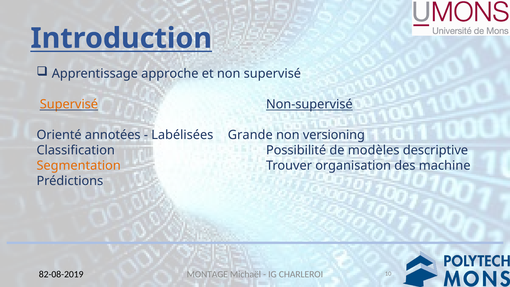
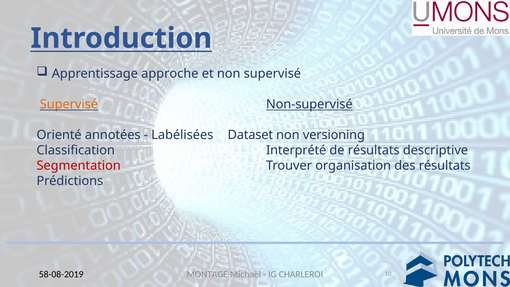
Grande: Grande -> Dataset (250, 135)
Possibilité: Possibilité -> Interprété (296, 150)
de modèles: modèles -> résultats (374, 150)
Segmentation colour: orange -> red (79, 165)
des machine: machine -> résultats (445, 165)
82-08-2019: 82-08-2019 -> 58-08-2019 (61, 274)
